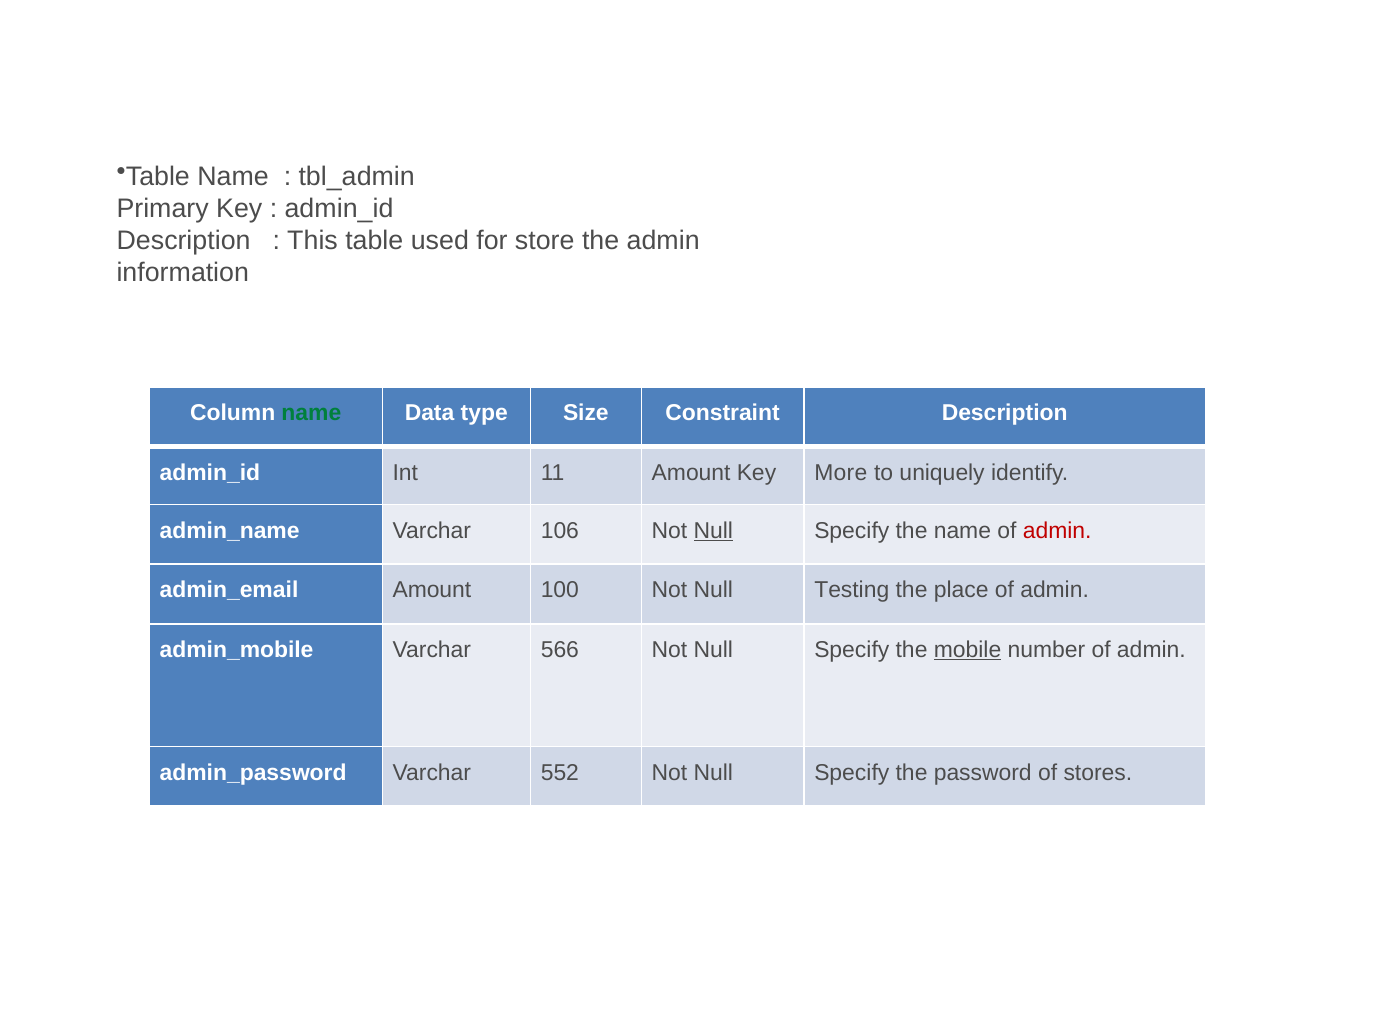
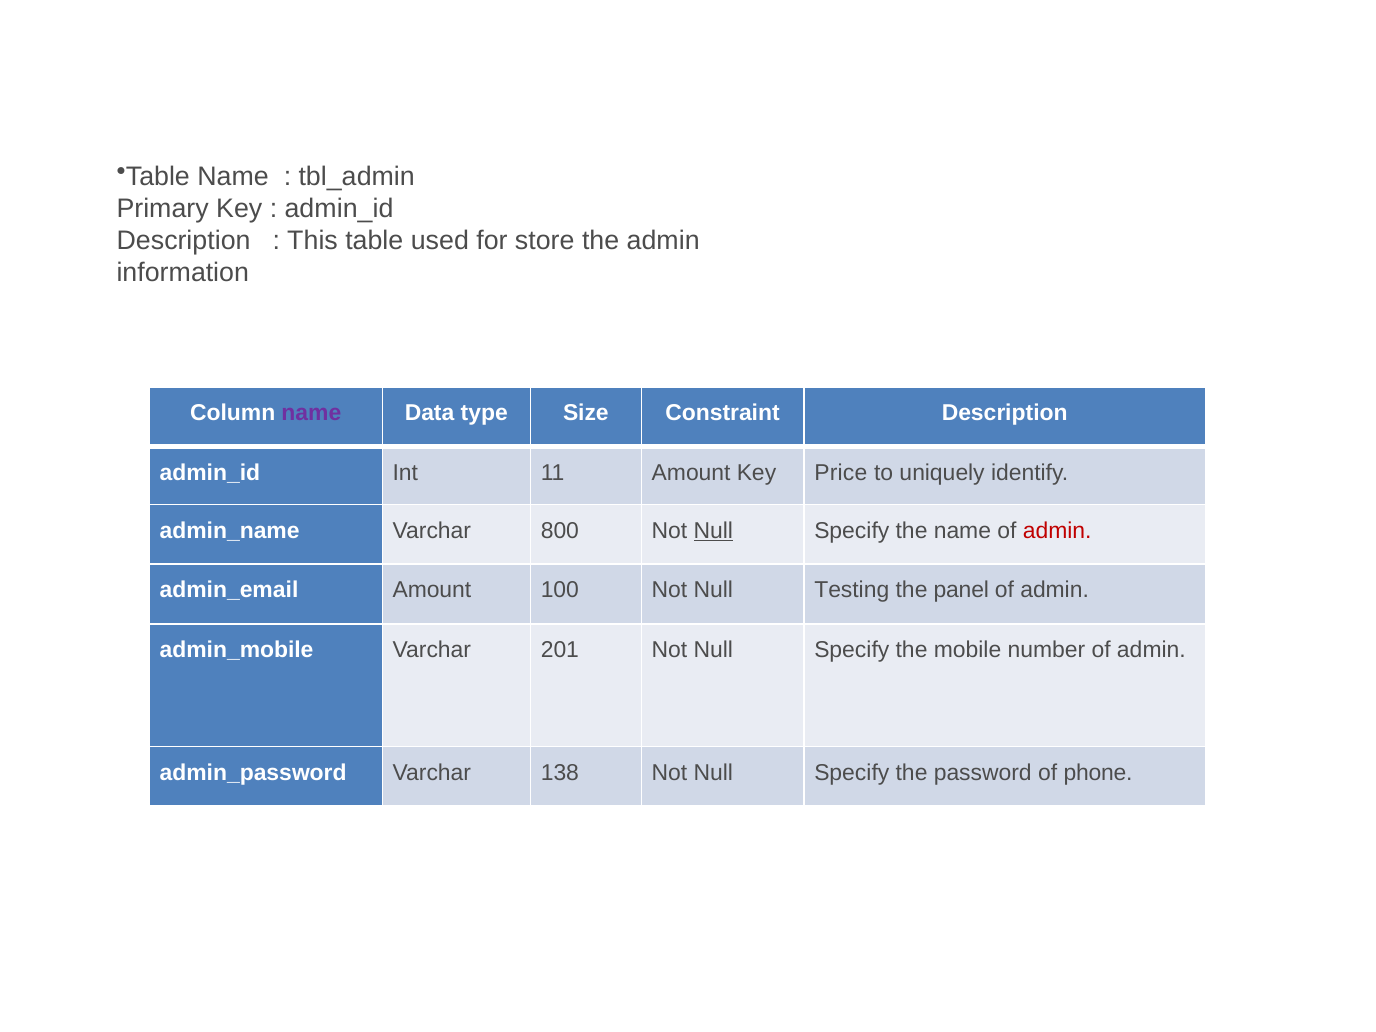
name colour: green -> purple (311, 413)
More: More -> Price (841, 473)
106: 106 -> 800 (560, 531)
place: place -> panel (961, 590)
566: 566 -> 201 (560, 650)
mobile underline: present -> none (968, 650)
552: 552 -> 138 (560, 773)
stores: stores -> phone (1098, 773)
